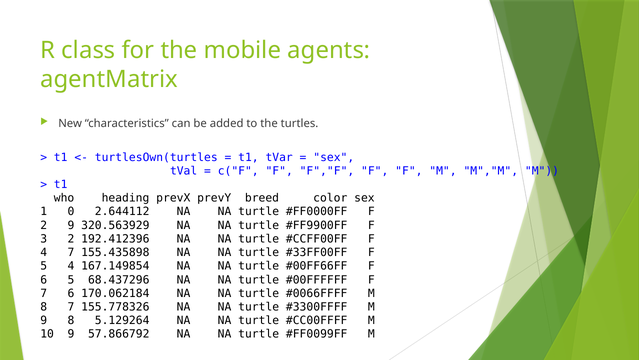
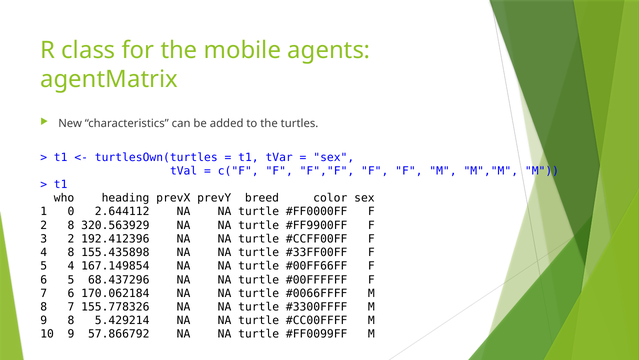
2 9: 9 -> 8 (71, 225)
4 7: 7 -> 8 (71, 252)
5.129264: 5.129264 -> 5.429214 (122, 320)
